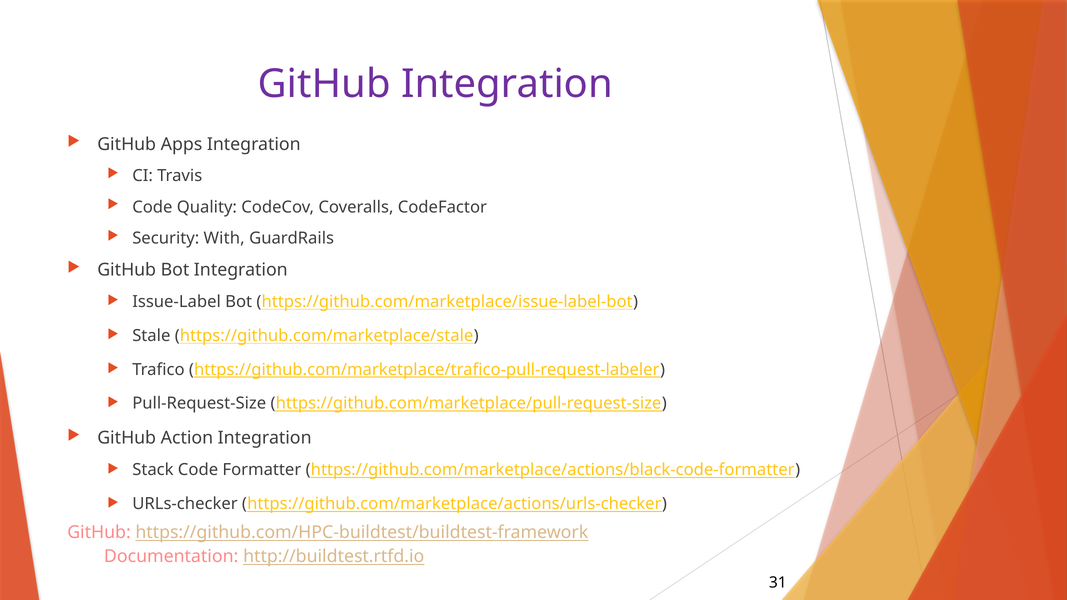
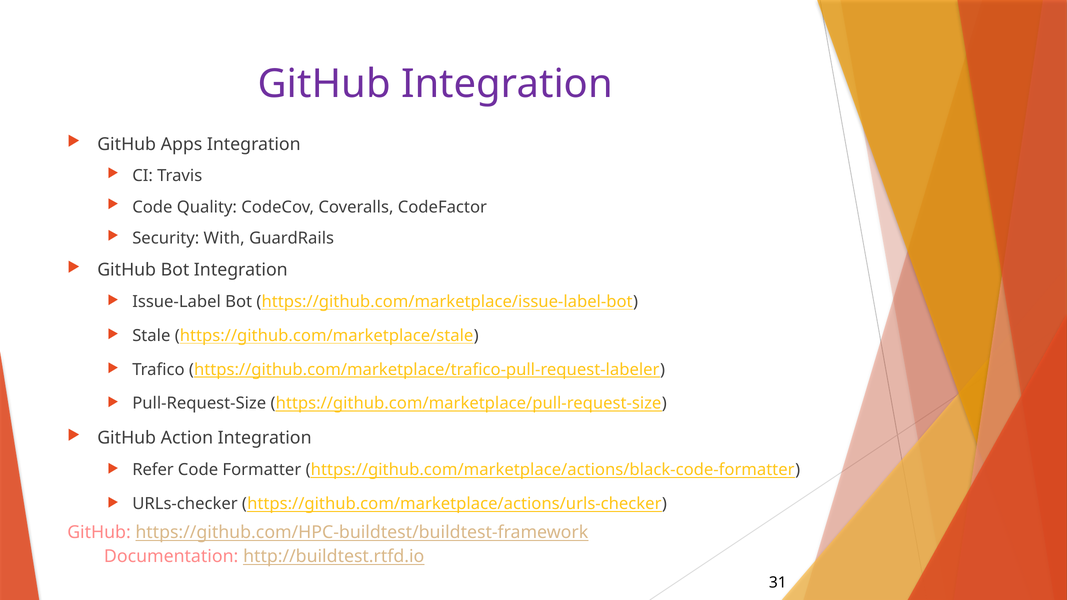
Stack: Stack -> Refer (153, 470)
